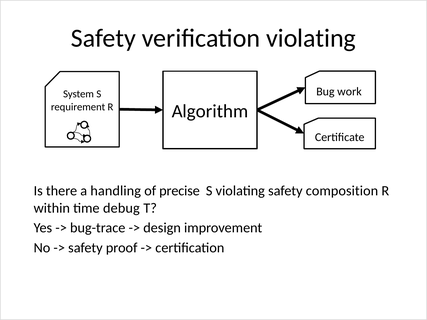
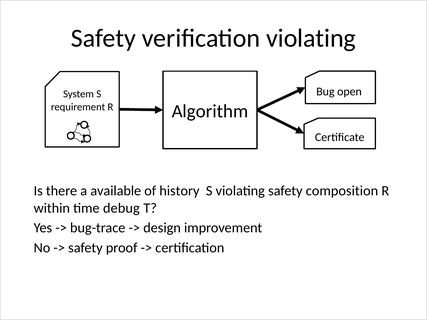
work: work -> open (350, 92)
handling: handling -> available (116, 191)
precise: precise -> history (179, 191)
